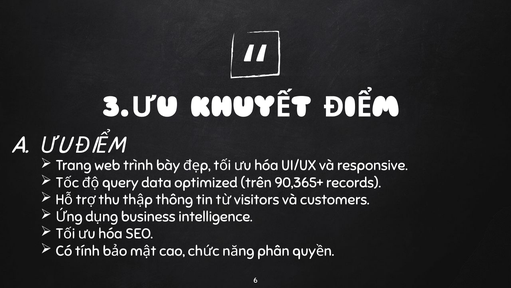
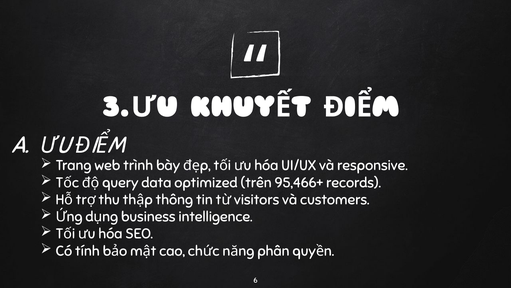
90,365+: 90,365+ -> 95,466+ (299, 182)
